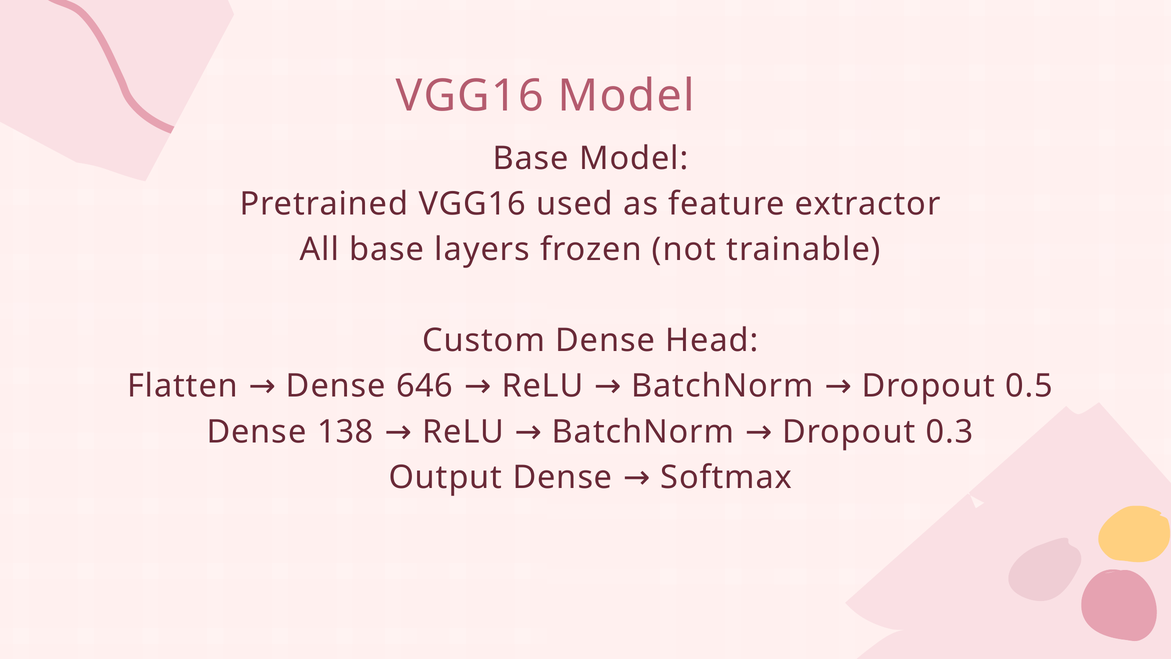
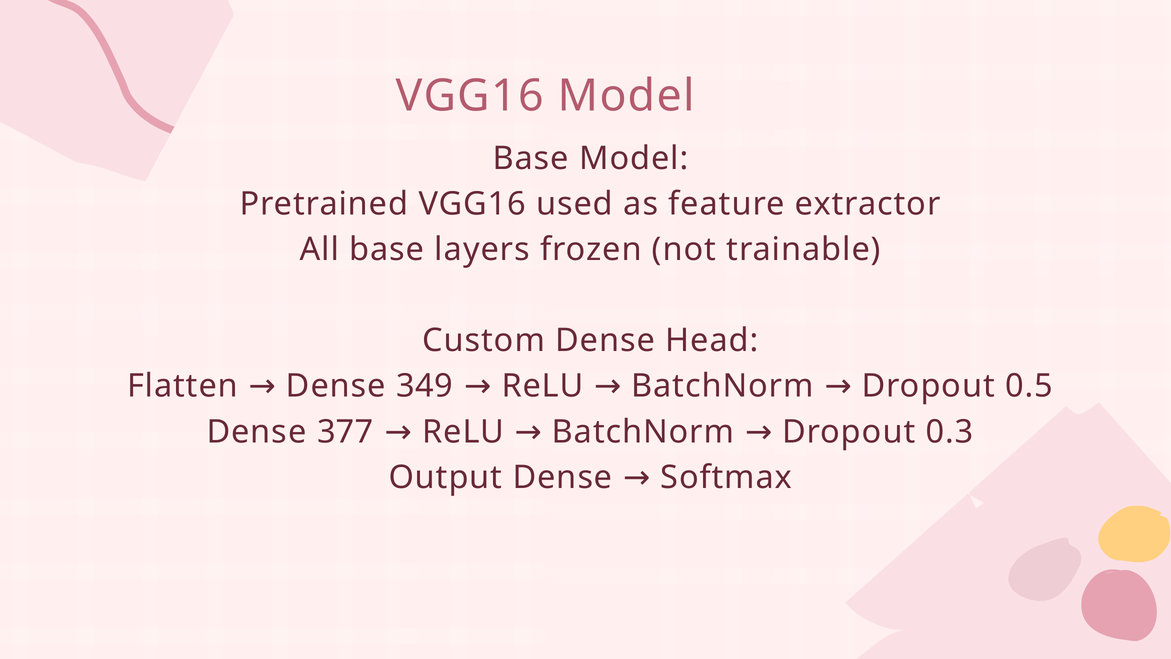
646: 646 -> 349 (425, 386)
138: 138 -> 377 (345, 432)
